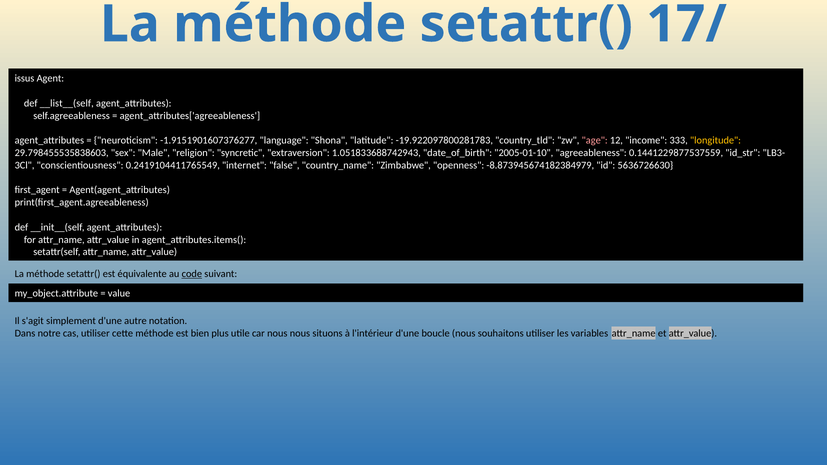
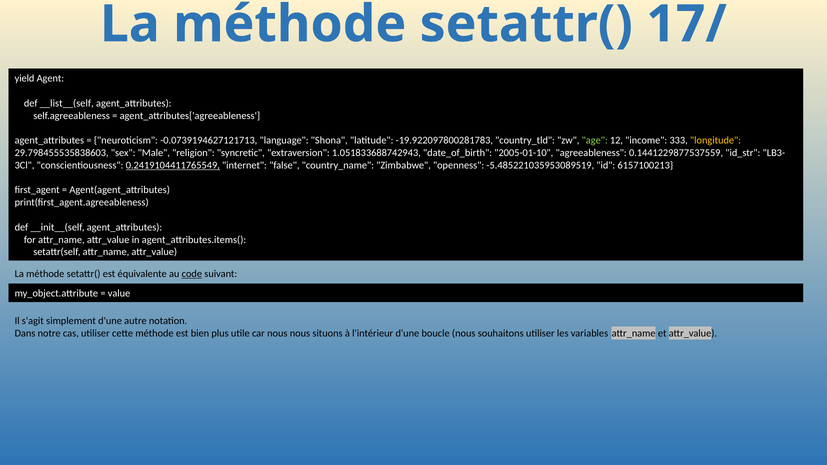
issus: issus -> yield (25, 79)
-1.9151901607376277: -1.9151901607376277 -> -0.0739194627121713 (209, 141)
age colour: pink -> light green (595, 141)
0.2419104411765549 underline: none -> present (173, 165)
-8.873945674182384979: -8.873945674182384979 -> -5.485221035953089519 (540, 165)
5636726630: 5636726630 -> 6157100213 (645, 165)
